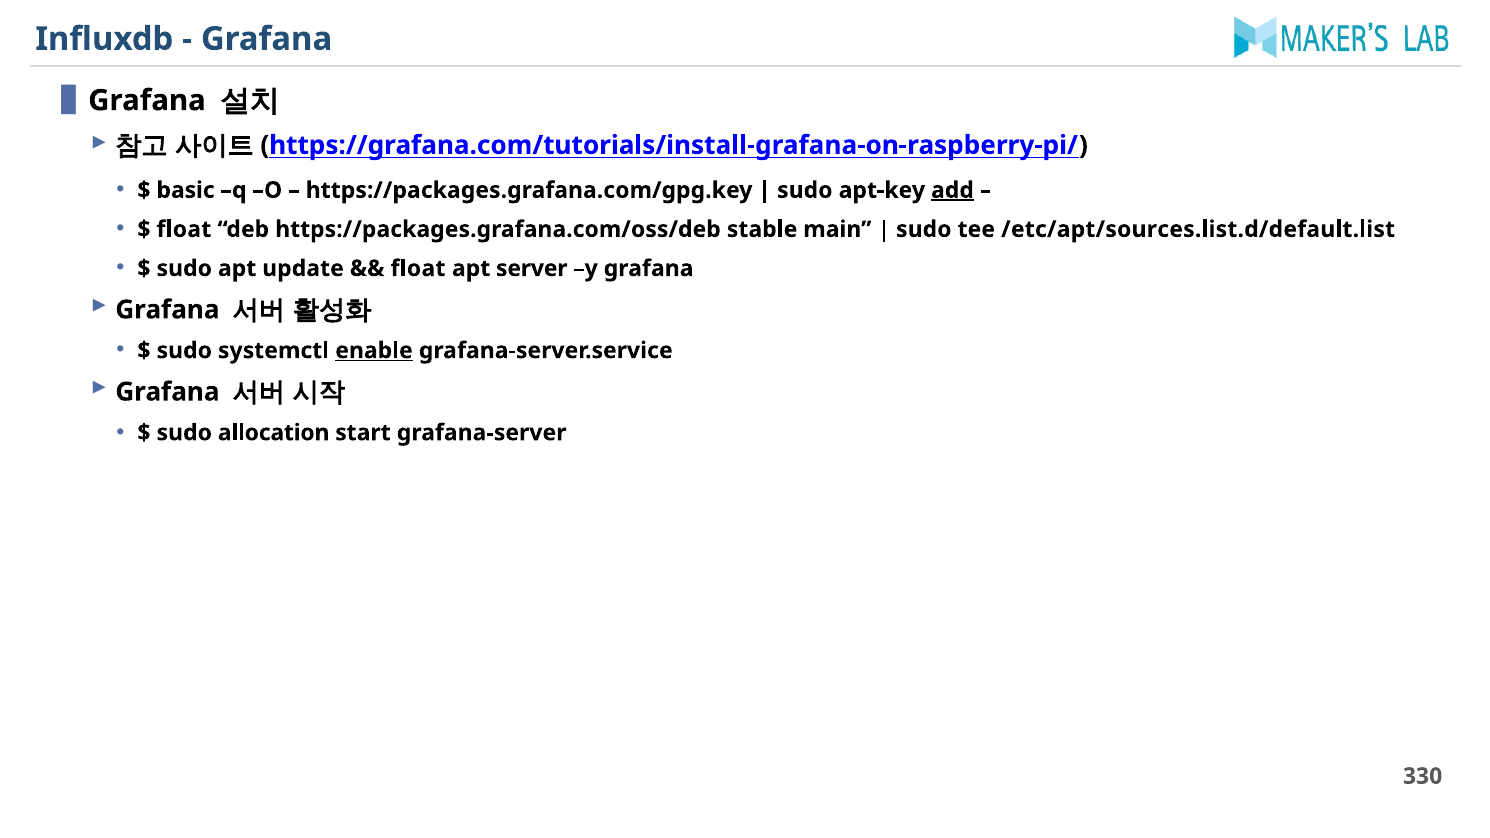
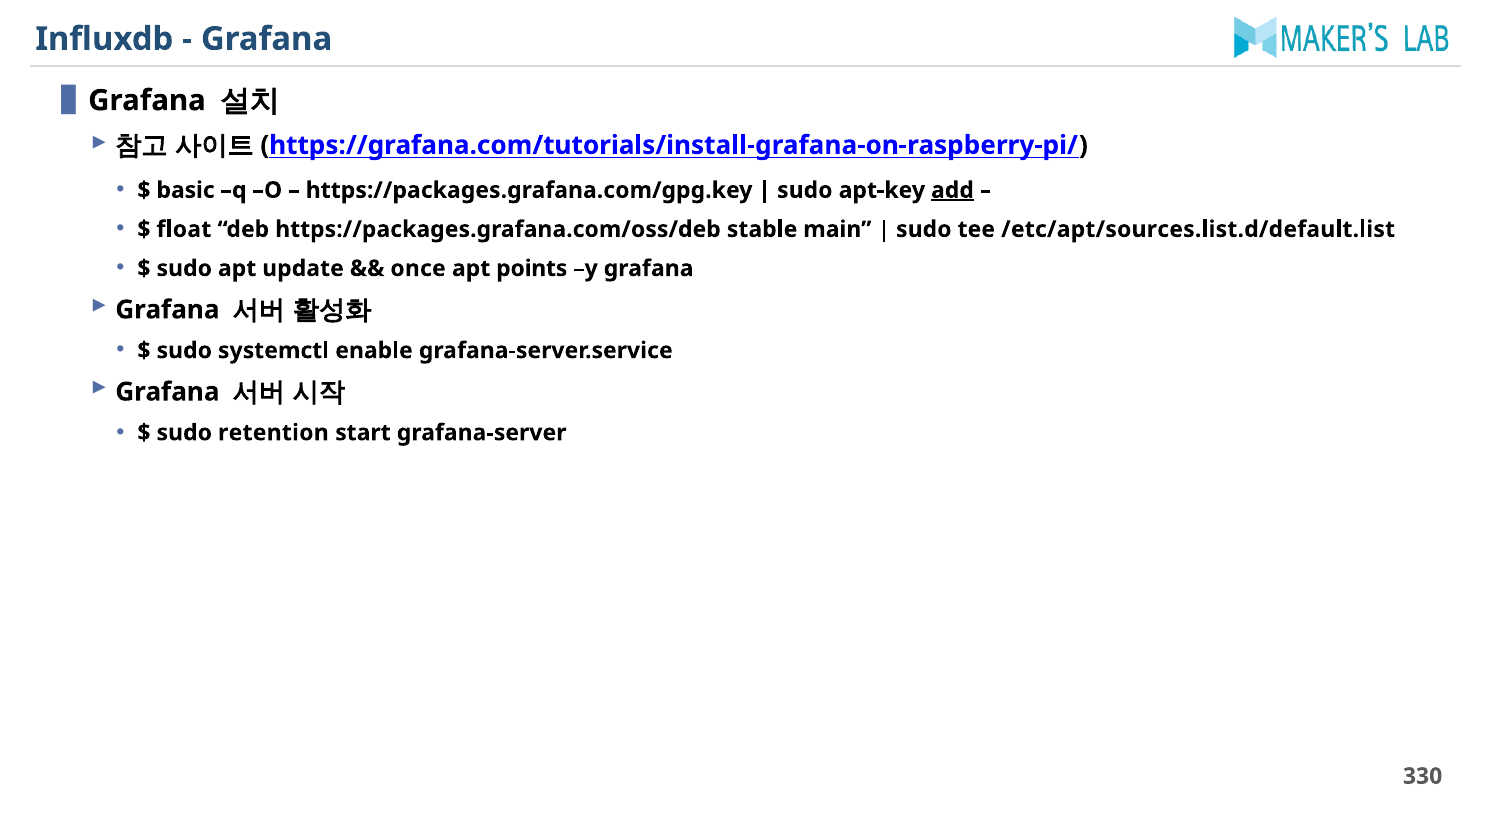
float: float -> once (418, 268)
server: server -> points (532, 268)
enable underline: present -> none (374, 351)
allocation: allocation -> retention (273, 433)
